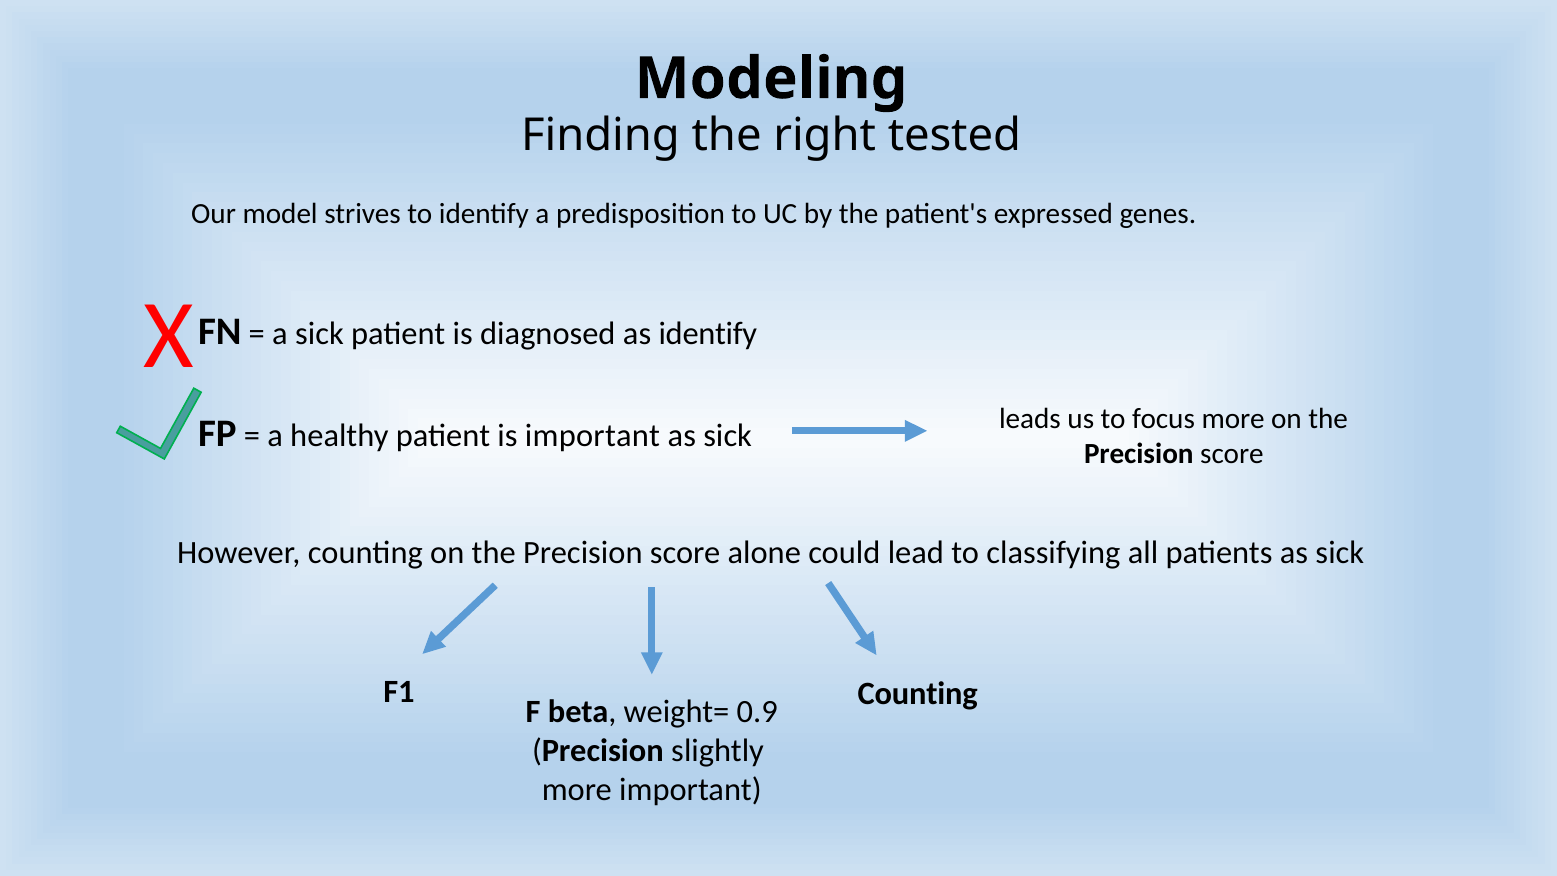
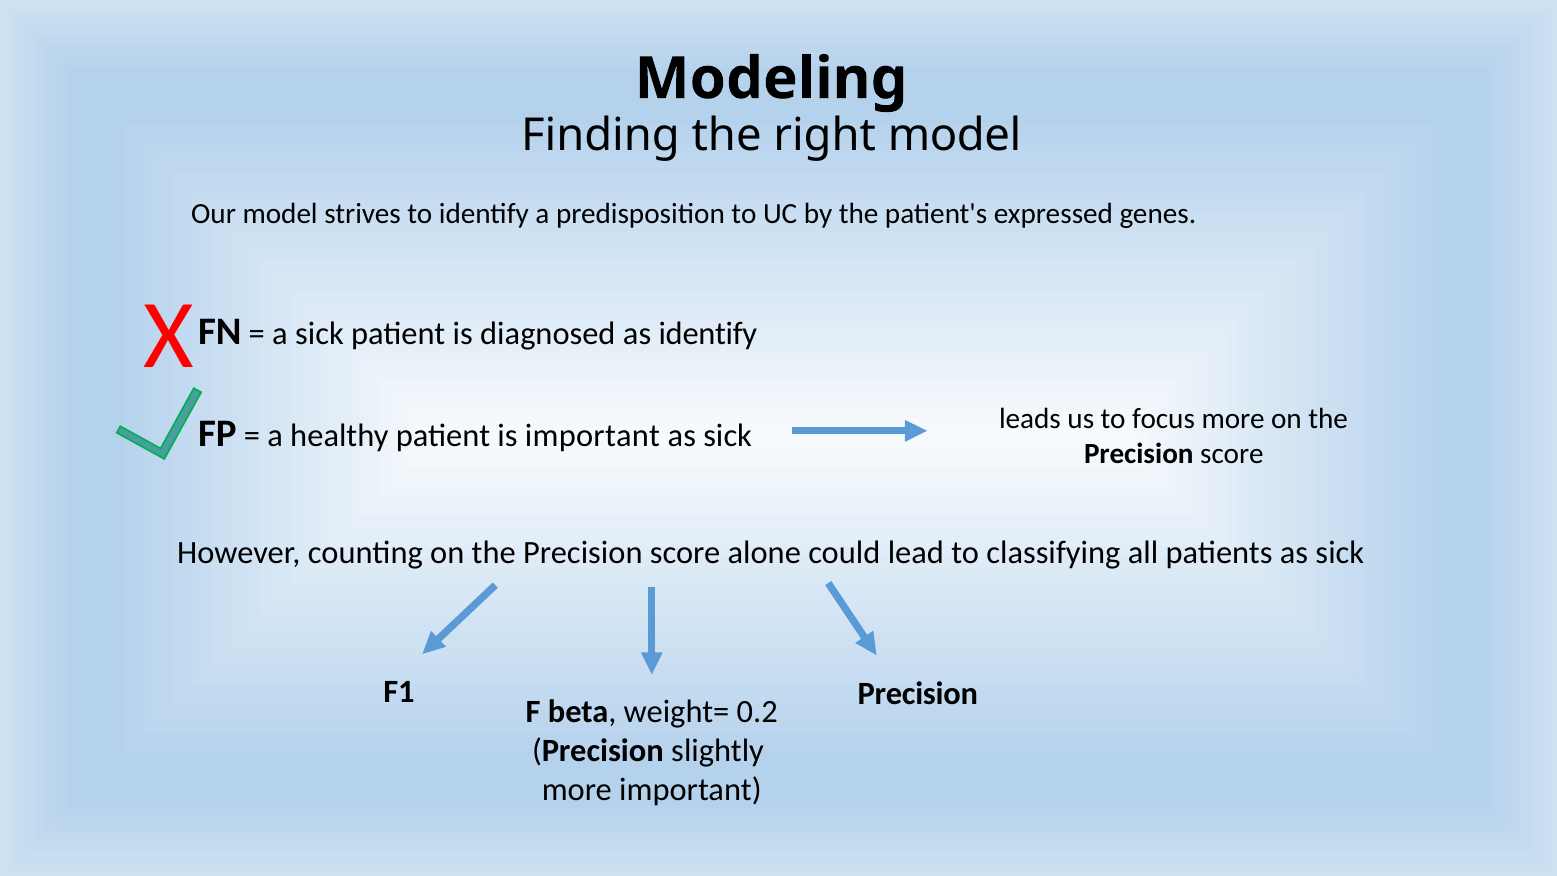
right tested: tested -> model (955, 135)
Counting: Counting -> Precision (918, 694)
0.9: 0.9 -> 0.2 (757, 712)
